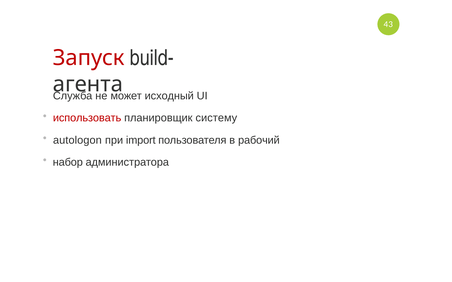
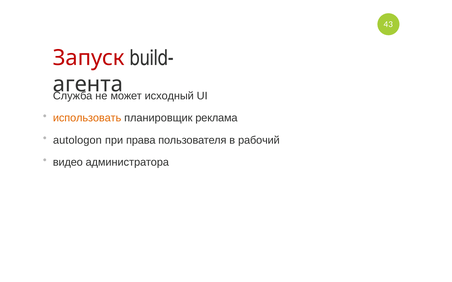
использовать colour: red -> orange (87, 118)
систему: систему -> реклама (216, 118)
import: import -> права (141, 140)
набор: набор -> видео (68, 162)
